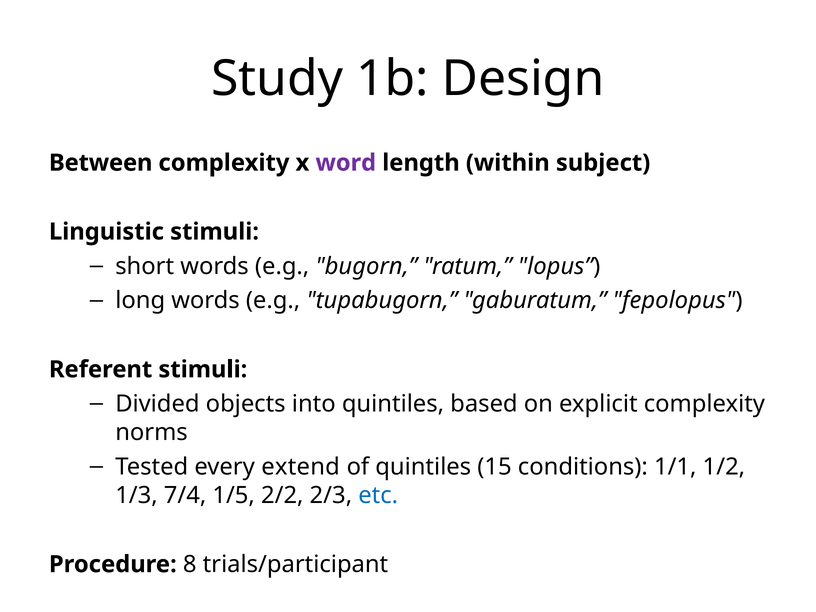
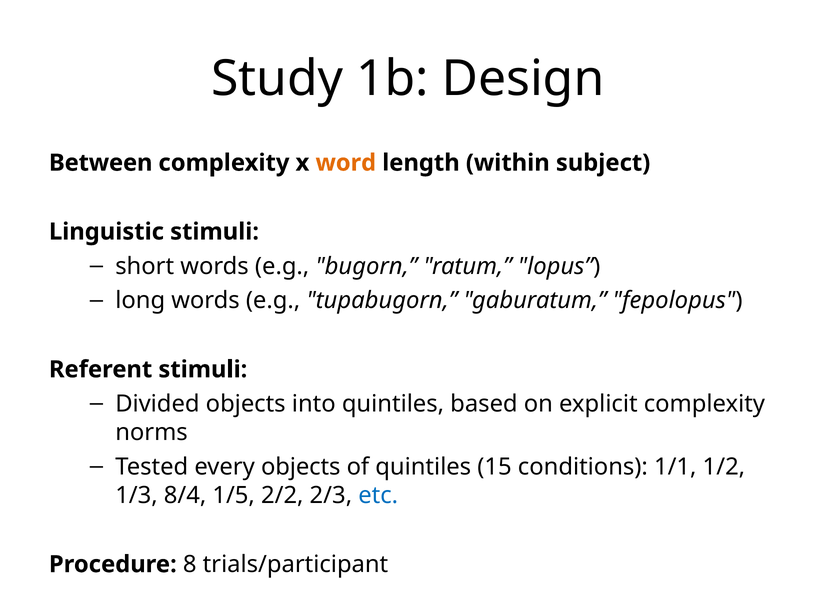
word colour: purple -> orange (346, 163)
every extend: extend -> objects (301, 467)
7/4: 7/4 -> 8/4 (185, 495)
